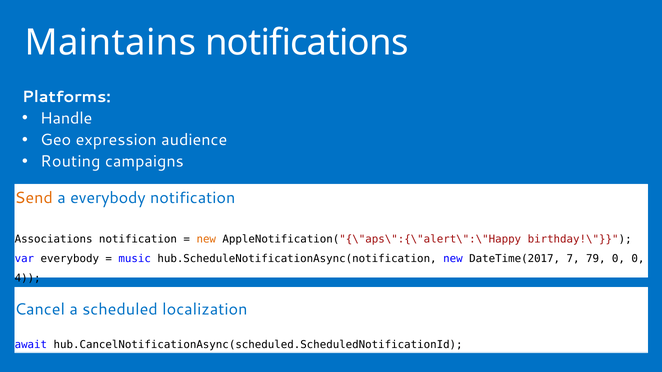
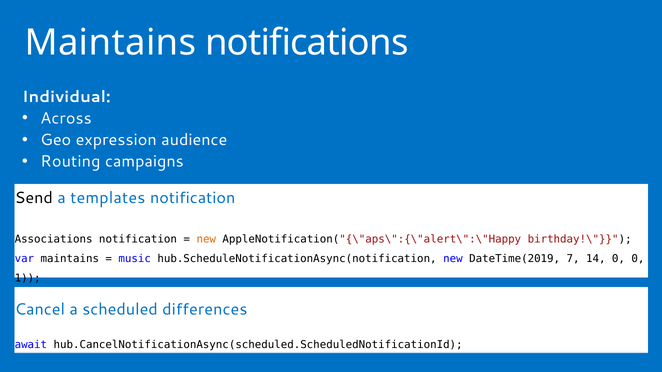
Platforms: Platforms -> Individual (66, 97)
Handle: Handle -> Across (66, 118)
Send colour: orange -> black (34, 198)
a everybody: everybody -> templates (108, 198)
var everybody: everybody -> maintains (70, 259)
DateTime(2017: DateTime(2017 -> DateTime(2019 (515, 259)
79: 79 -> 14 (596, 259)
4: 4 -> 1 (28, 279)
localization: localization -> differences (205, 310)
